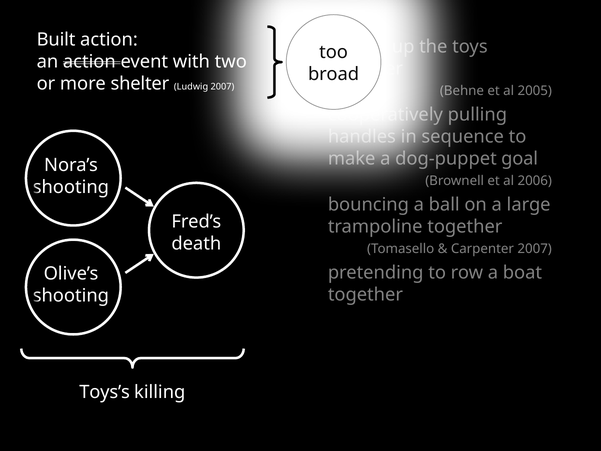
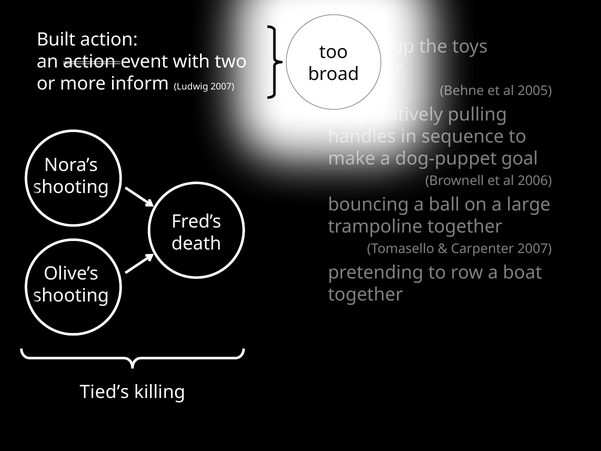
shelter: shelter -> inform (140, 84)
Toys’s: Toys’s -> Tied’s (104, 392)
